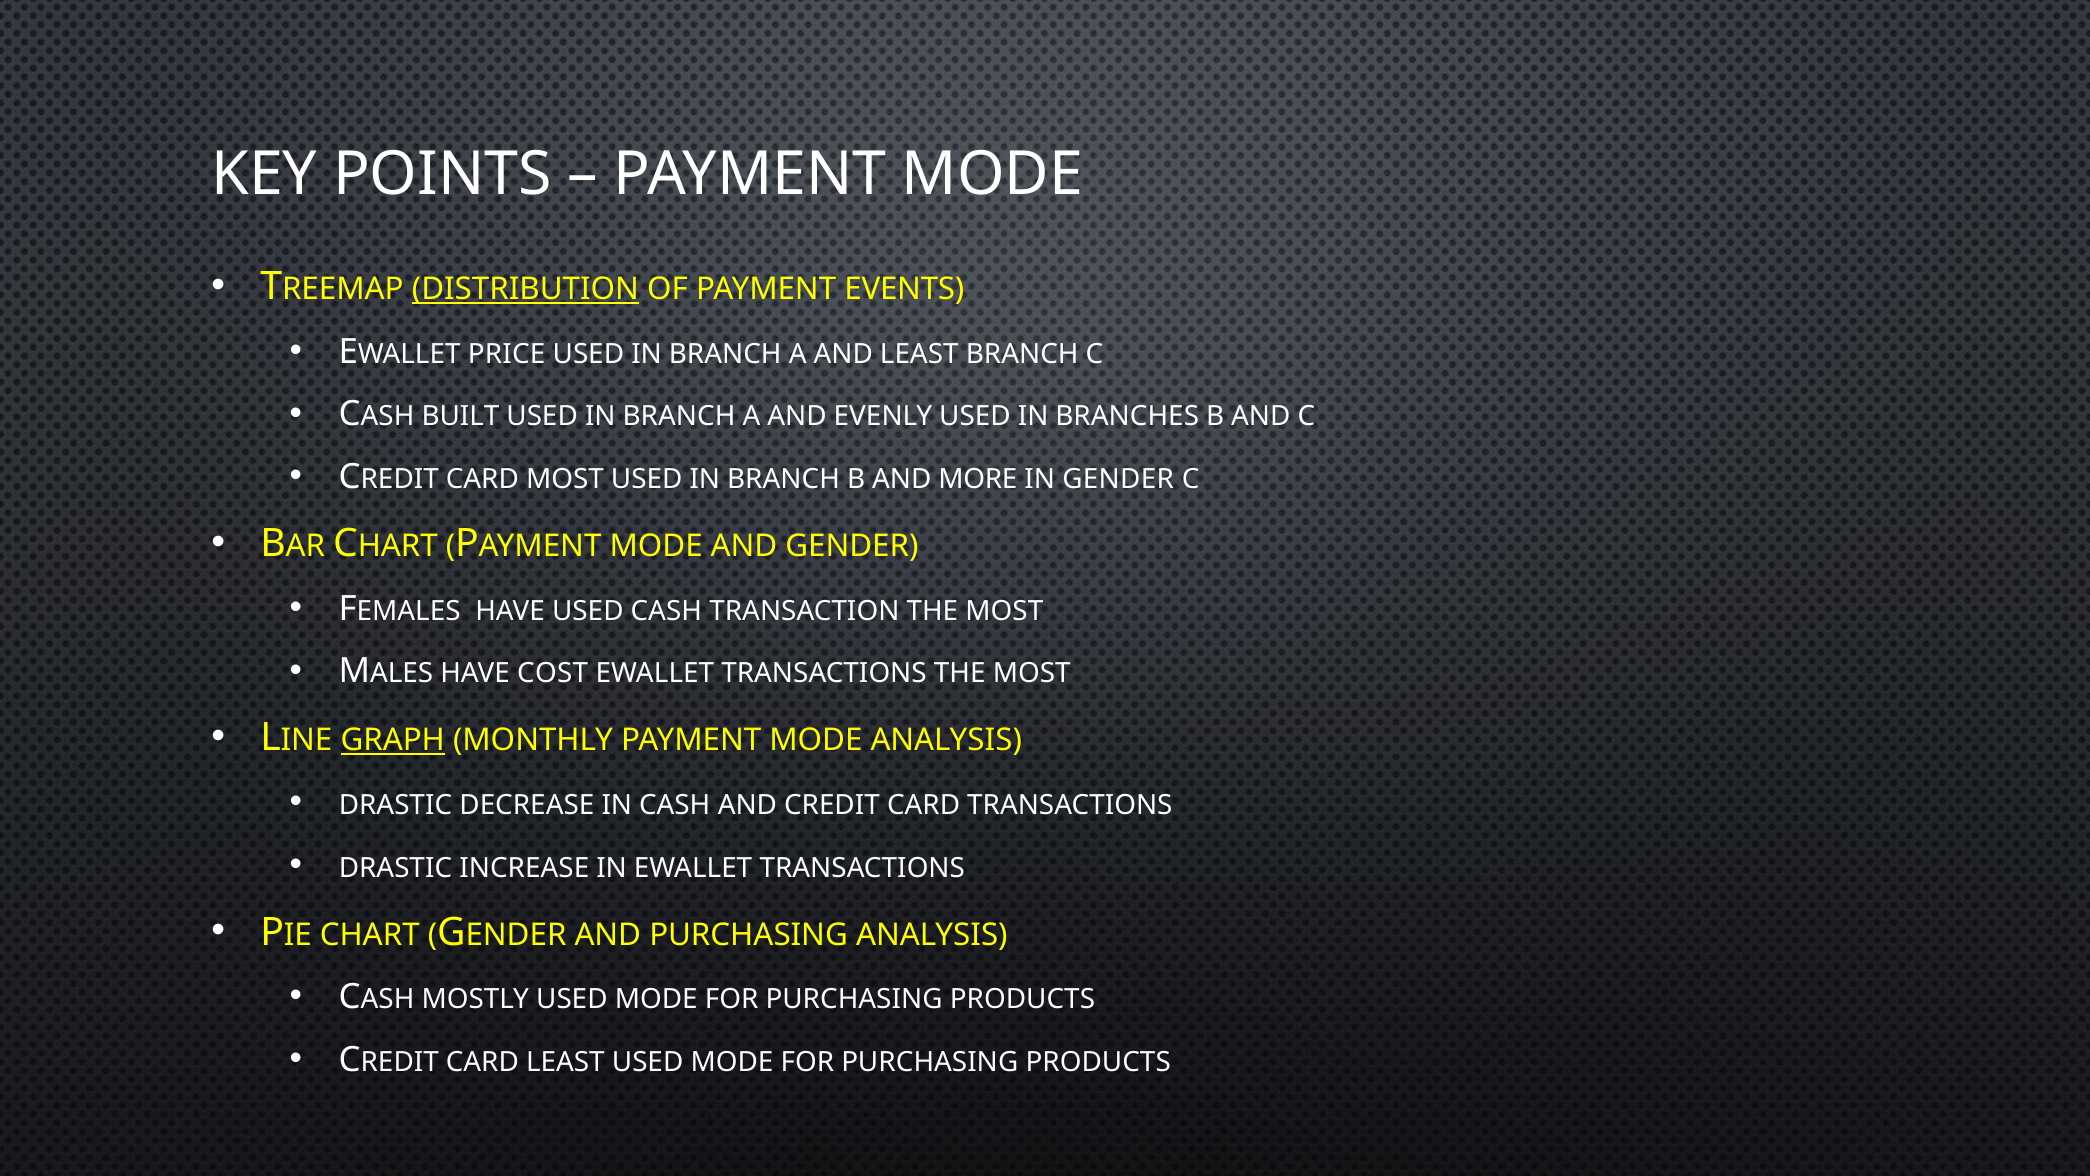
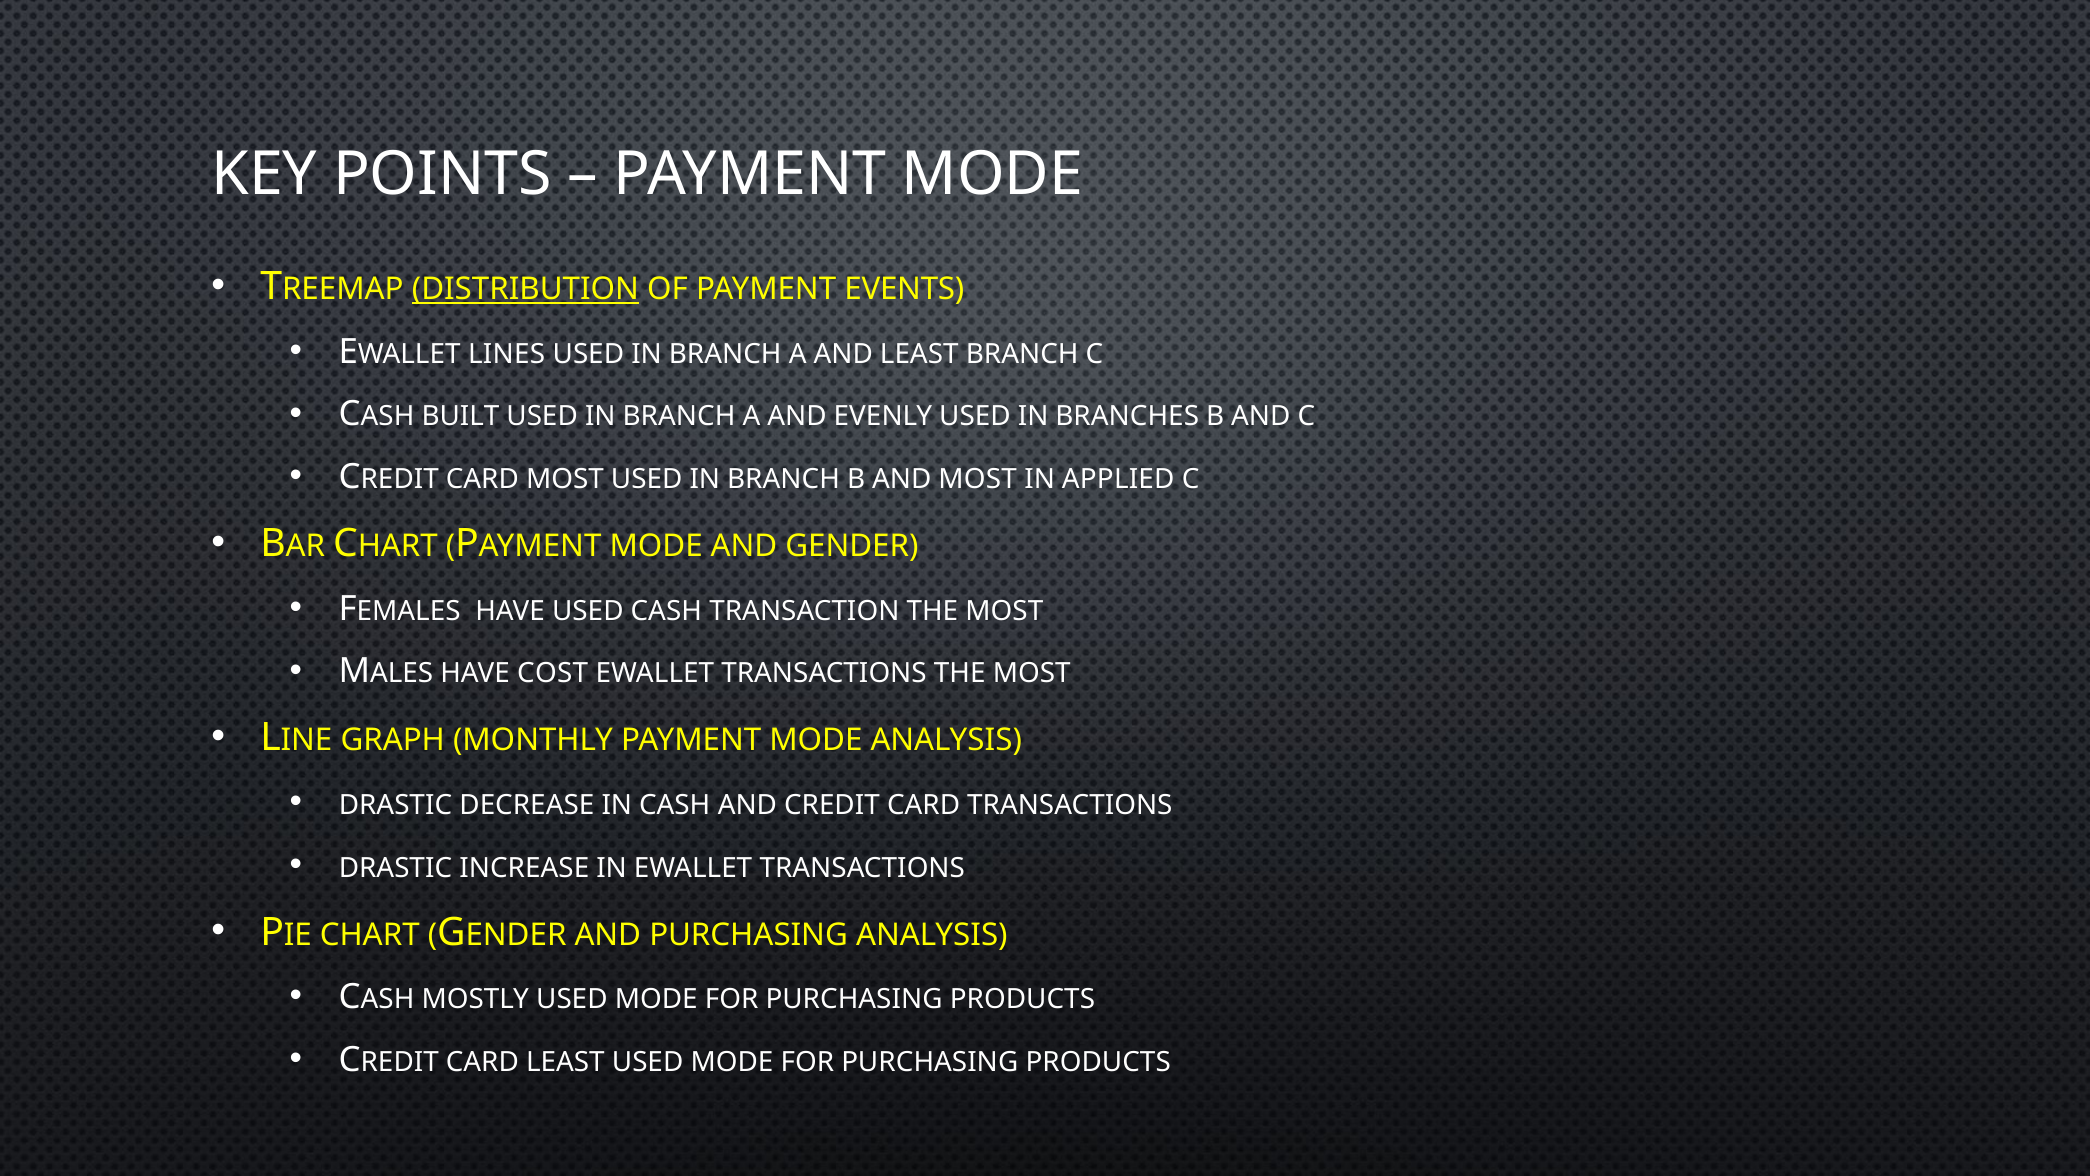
PRICE: PRICE -> LINES (507, 354)
AND MORE: MORE -> MOST (978, 479)
IN GENDER: GENDER -> APPLIED (1118, 479)
GRAPH underline: present -> none (393, 740)
